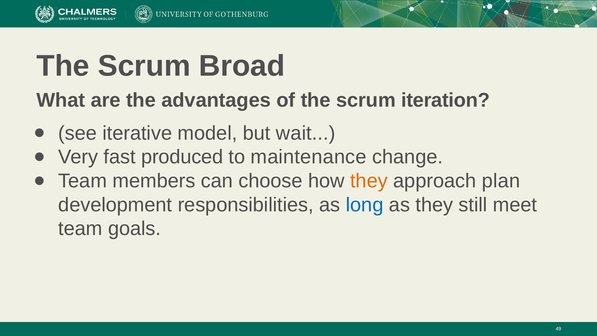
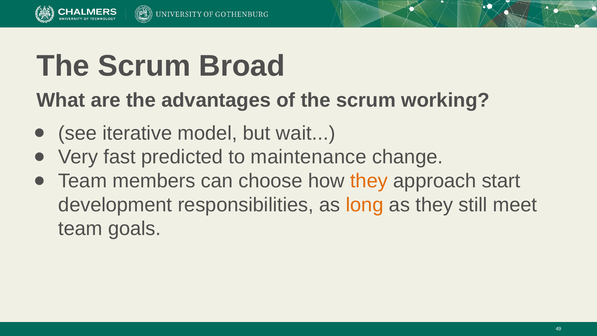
iteration: iteration -> working (445, 100)
produced: produced -> predicted (182, 157)
plan: plan -> start (501, 181)
long colour: blue -> orange (365, 205)
